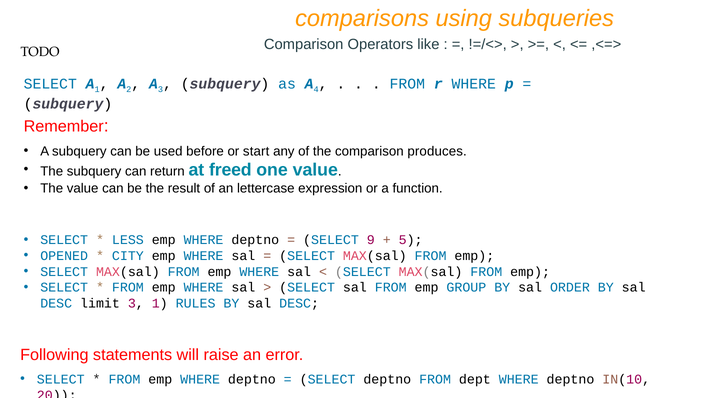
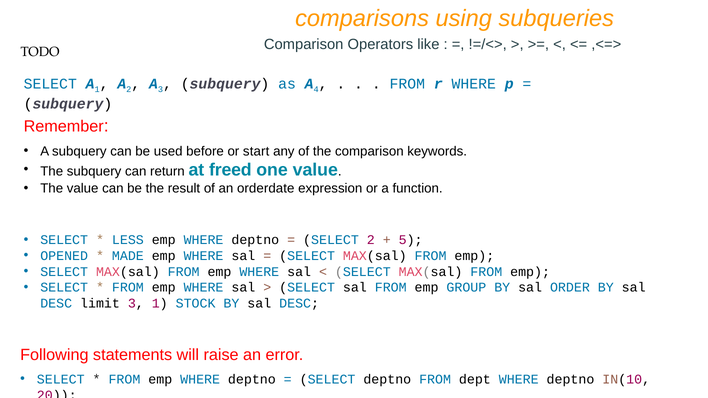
produces: produces -> keywords (437, 151)
lettercase: lettercase -> orderdate (266, 189)
SELECT 9: 9 -> 2 (371, 240)
CITY: CITY -> MADE (128, 256)
RULES: RULES -> STOCK (196, 304)
